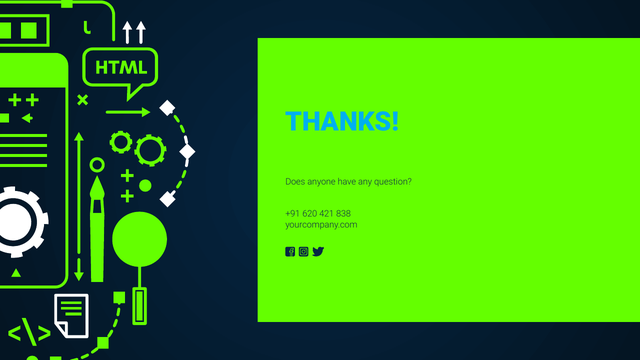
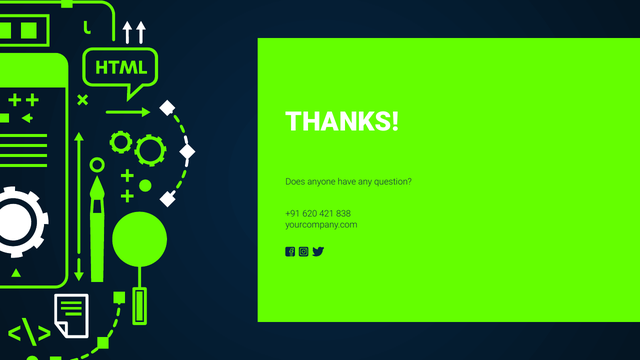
THANKS colour: light blue -> white (342, 122)
